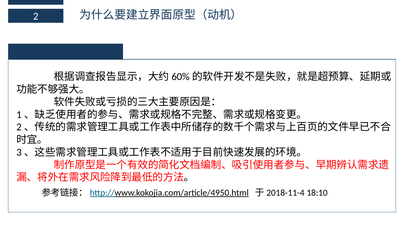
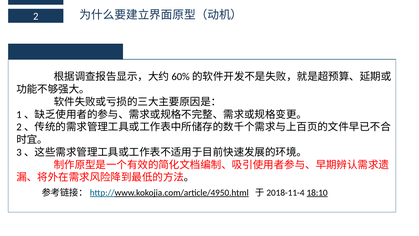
18:10 underline: none -> present (317, 193)
